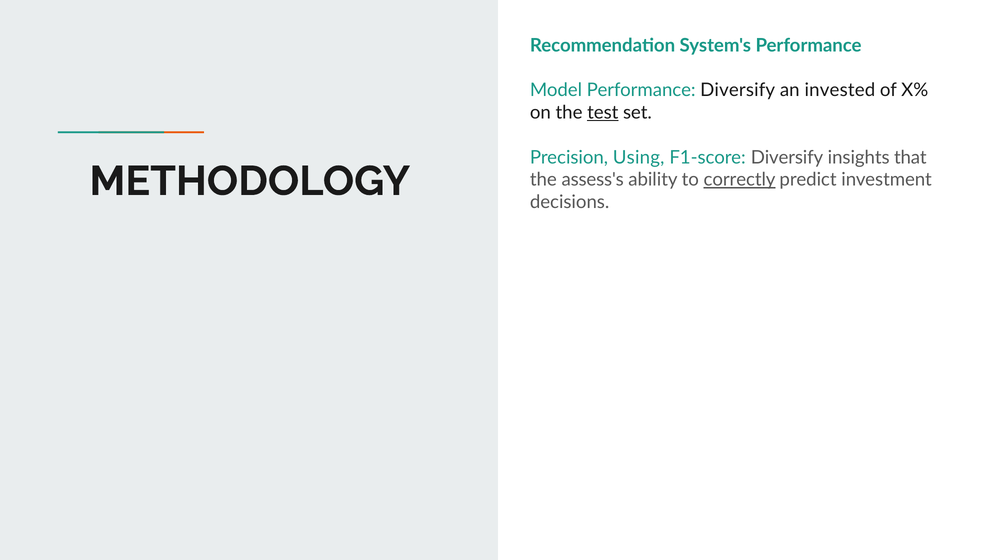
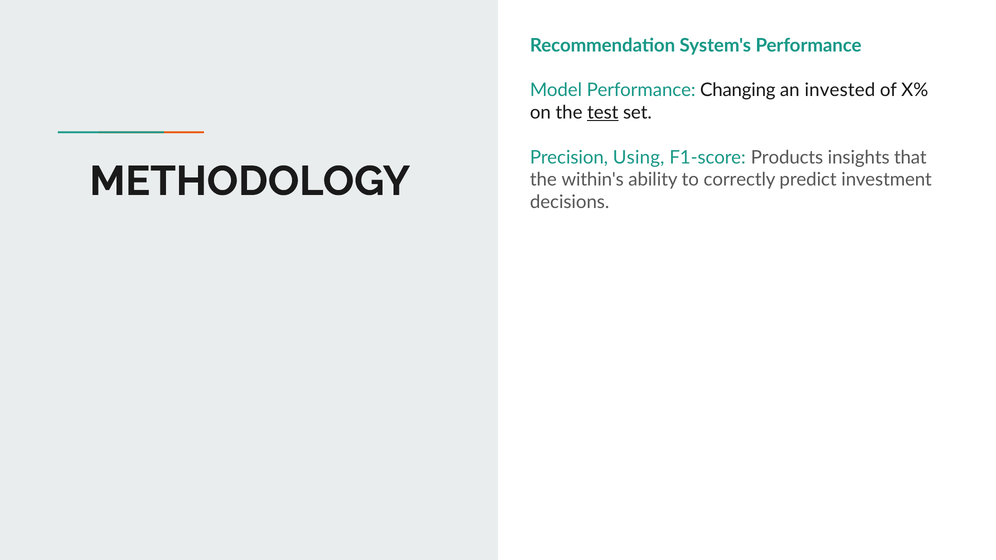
Performance Diversify: Diversify -> Changing (738, 90)
F1-score Diversify: Diversify -> Products (787, 157)
assess's: assess's -> within's (593, 180)
correctly underline: present -> none (740, 180)
